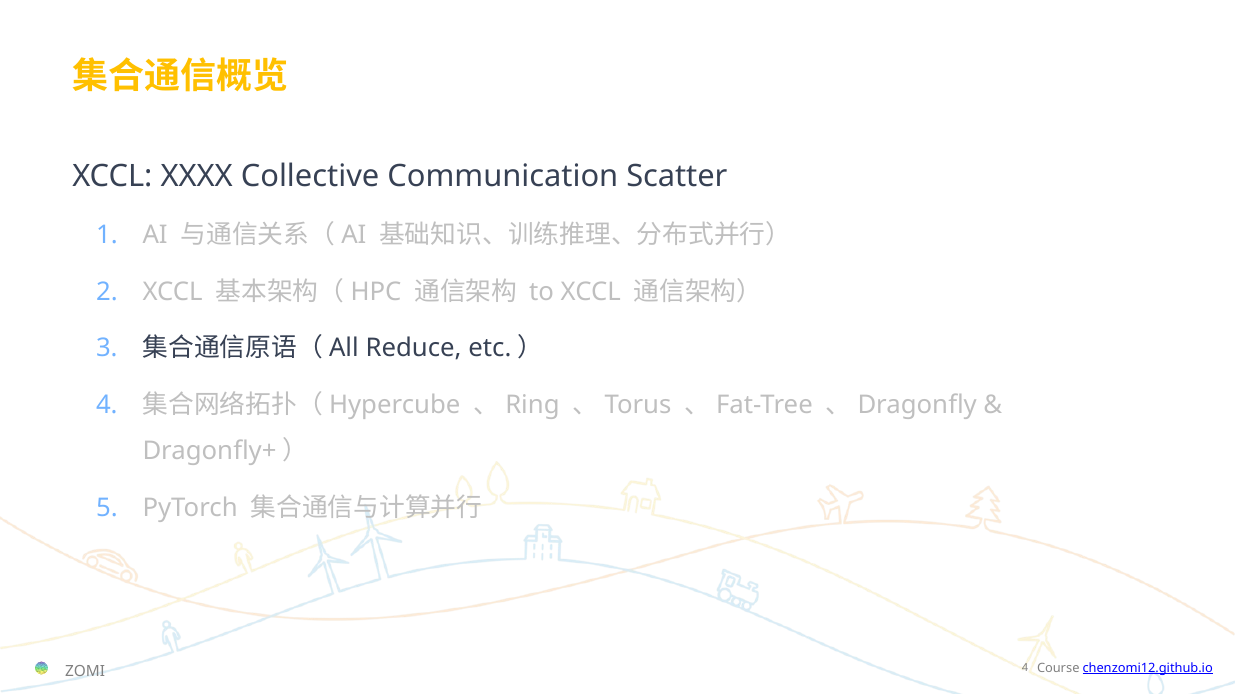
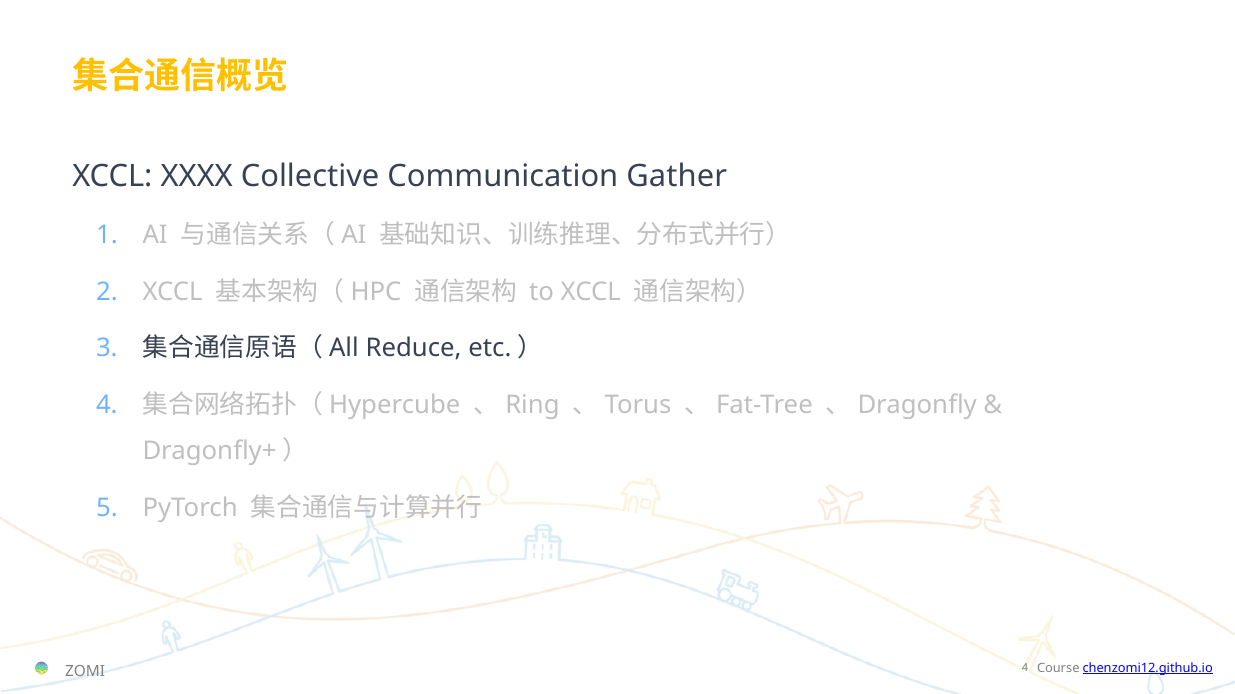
Scatter: Scatter -> Gather (677, 176)
